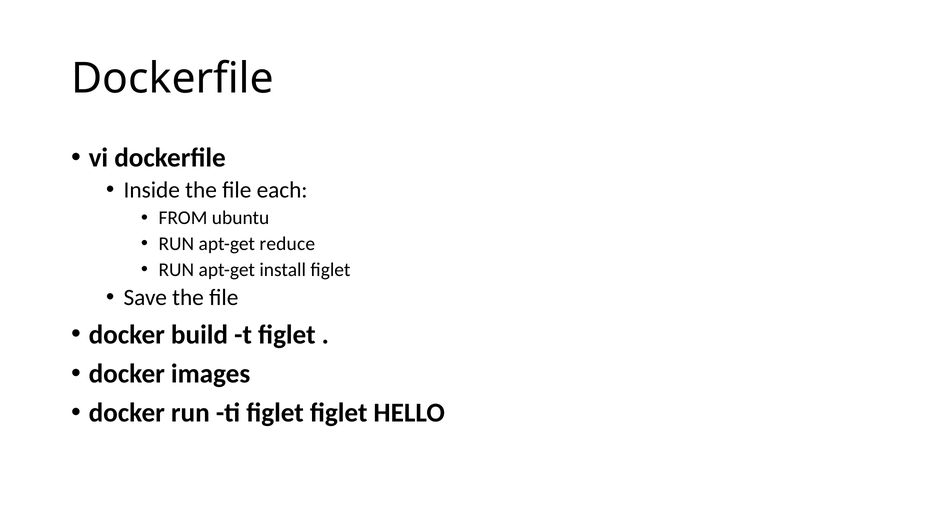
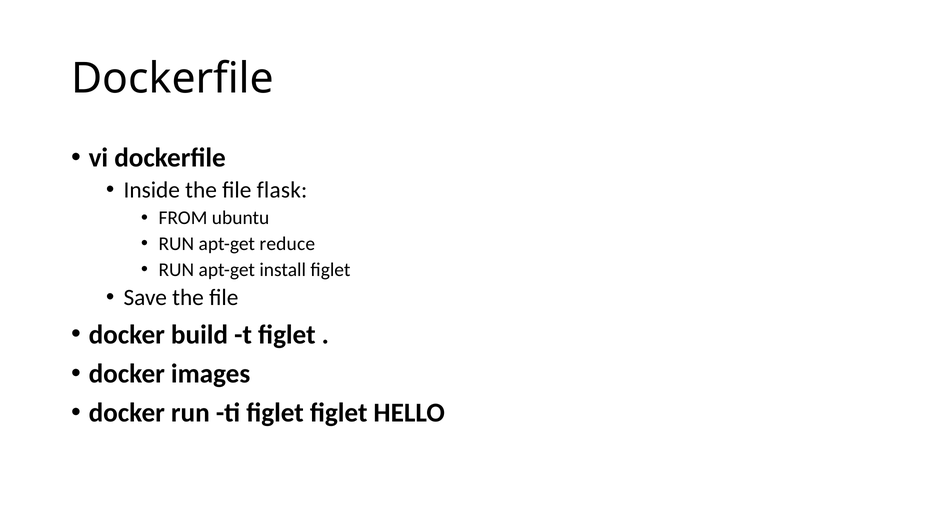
each: each -> flask (282, 190)
